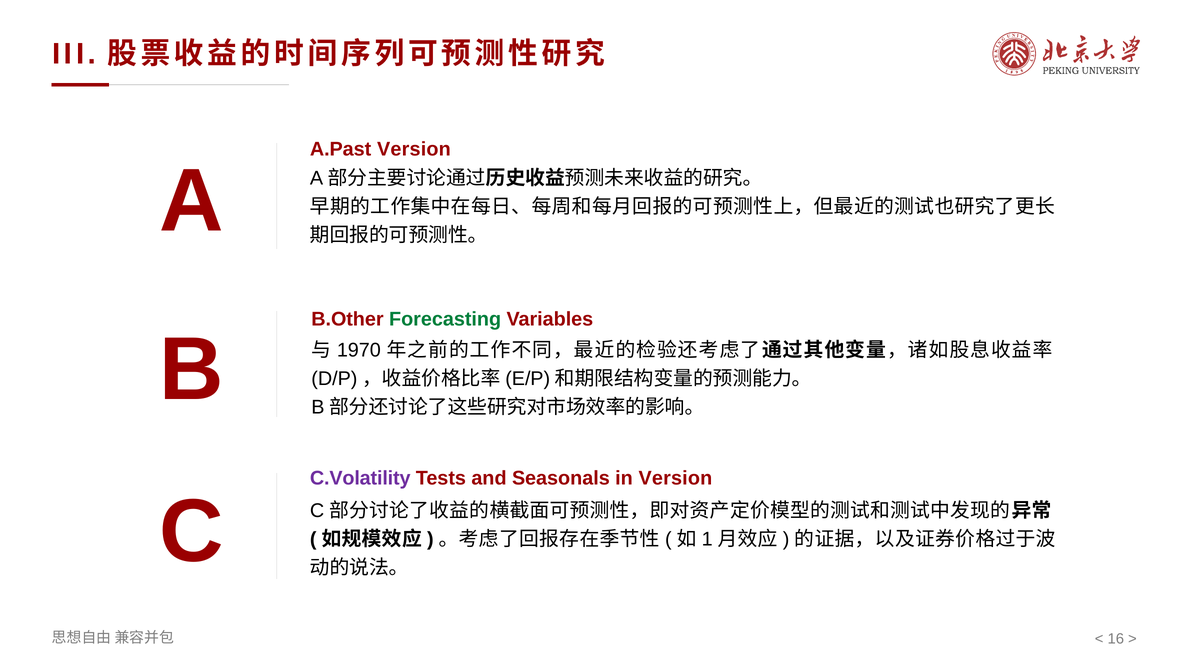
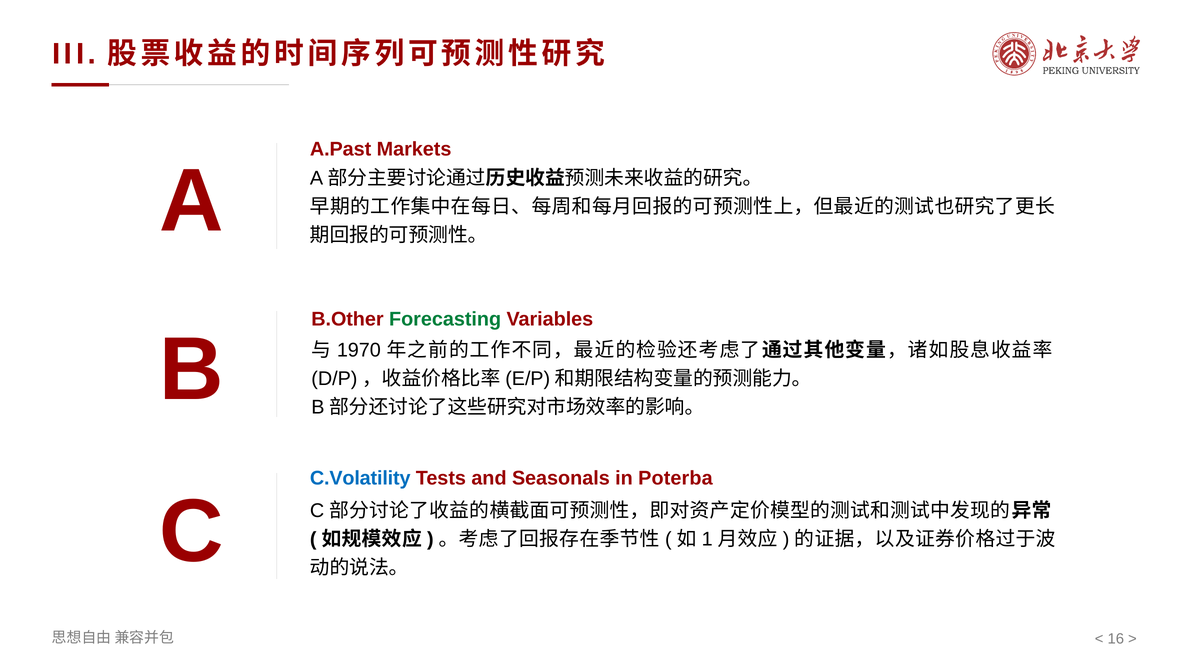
A.Past Version: Version -> Markets (414, 149)
C.Volatility colour: purple -> blue (360, 478)
in Version: Version -> Poterba (675, 478)
